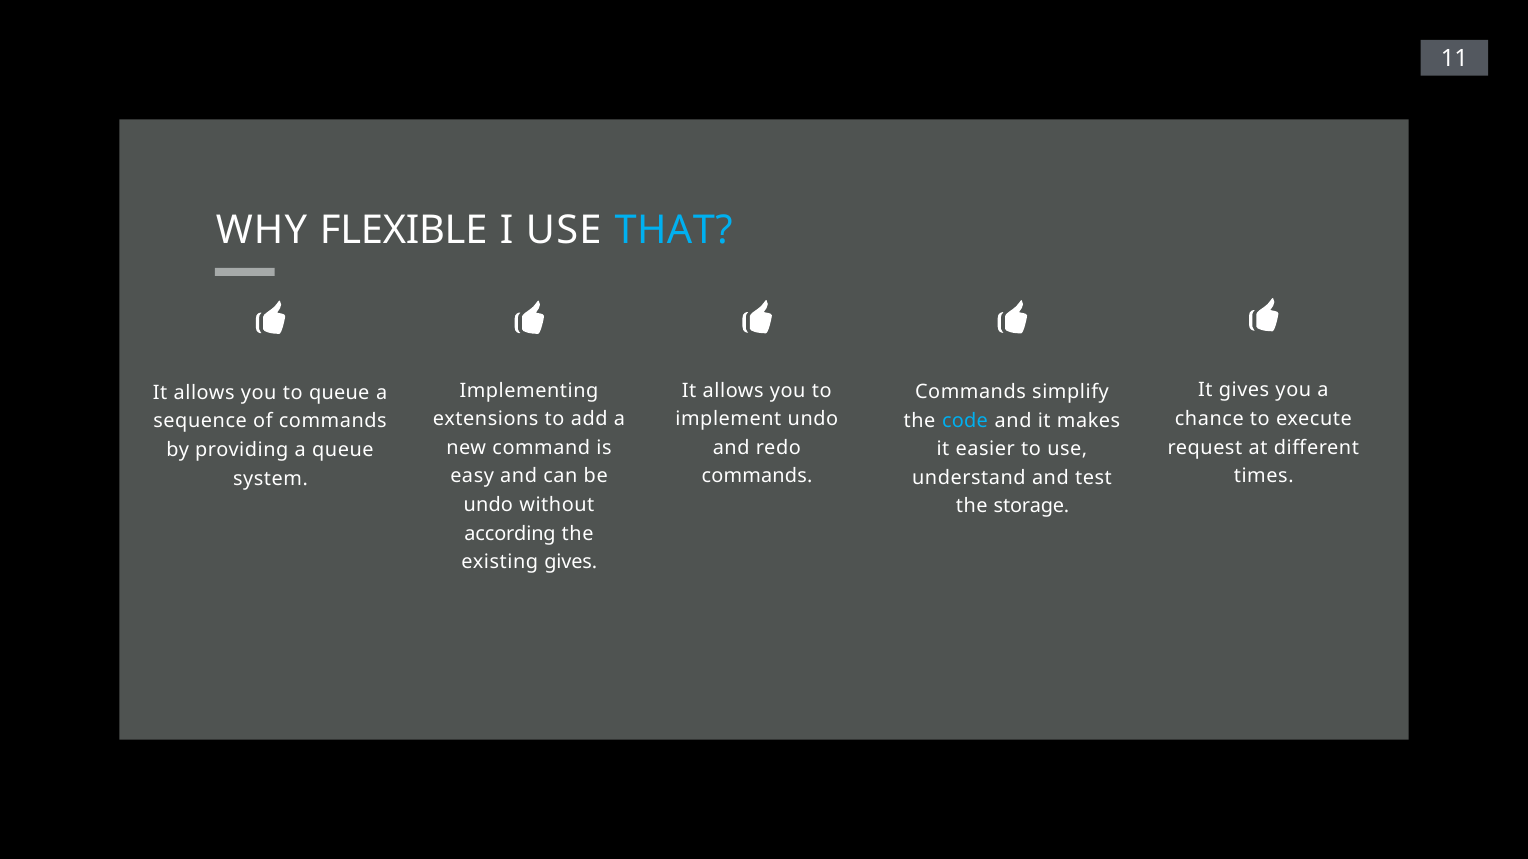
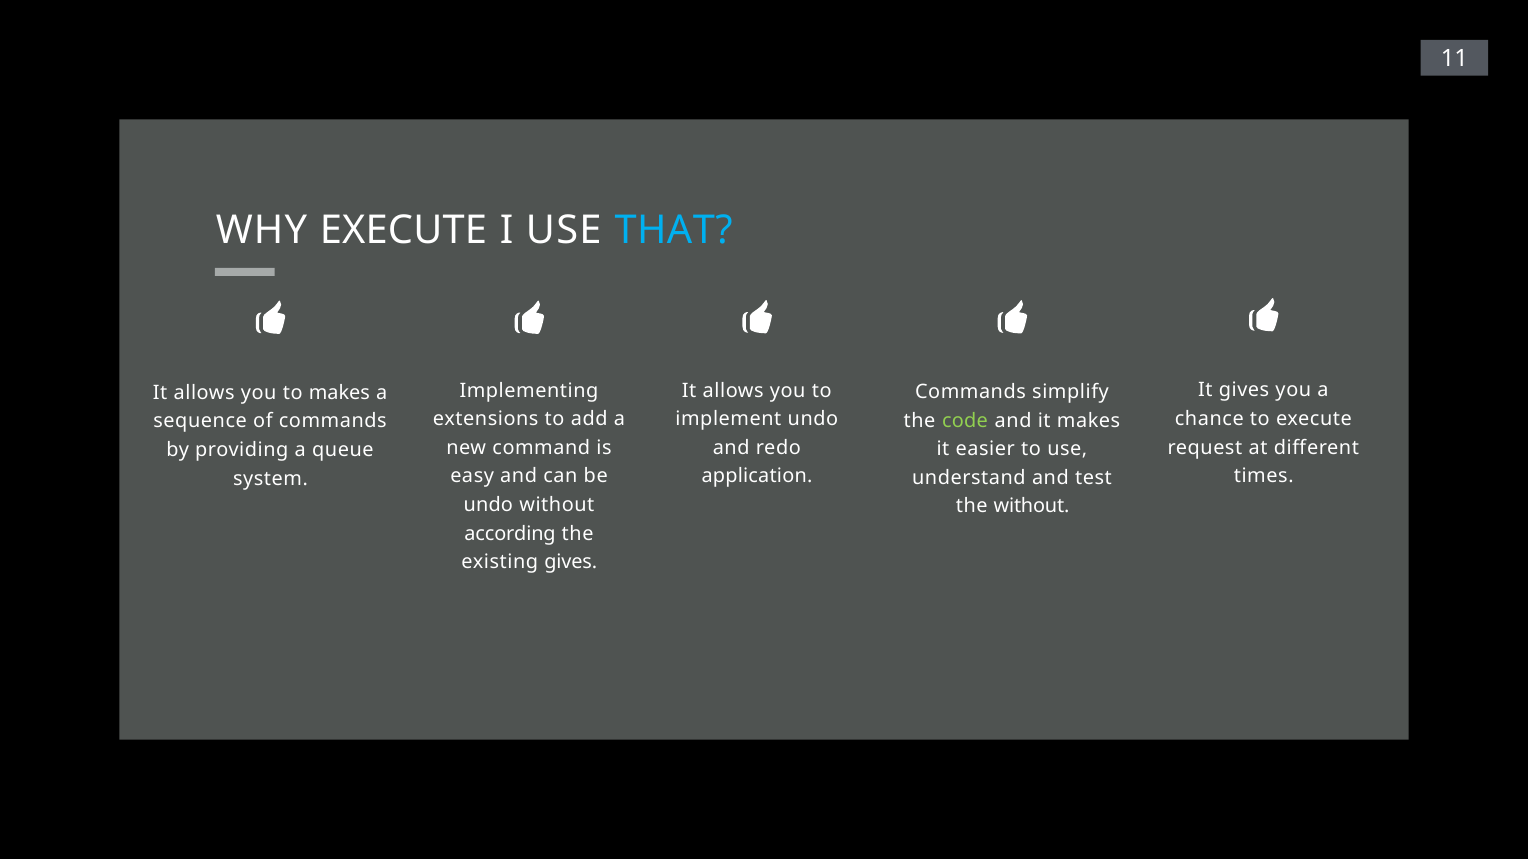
WHY FLEXIBLE: FLEXIBLE -> EXECUTE (403, 230)
to queue: queue -> makes (339, 393)
code colour: light blue -> light green (965, 421)
commands: commands -> application (757, 477)
the storage: storage -> without (1031, 507)
